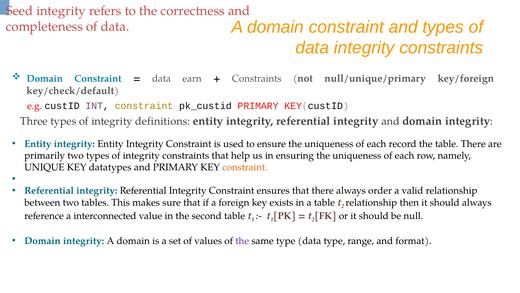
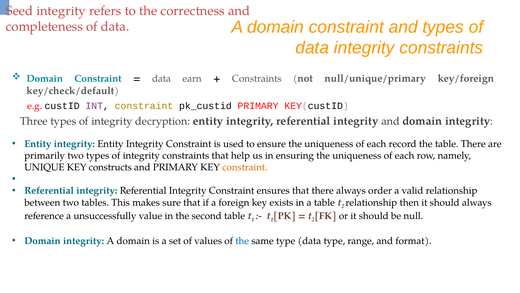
definitions: definitions -> decryption (163, 121)
datatypes: datatypes -> constructs (110, 167)
interconnected: interconnected -> unsuccessfully (105, 215)
the colour: purple -> blue (242, 240)
